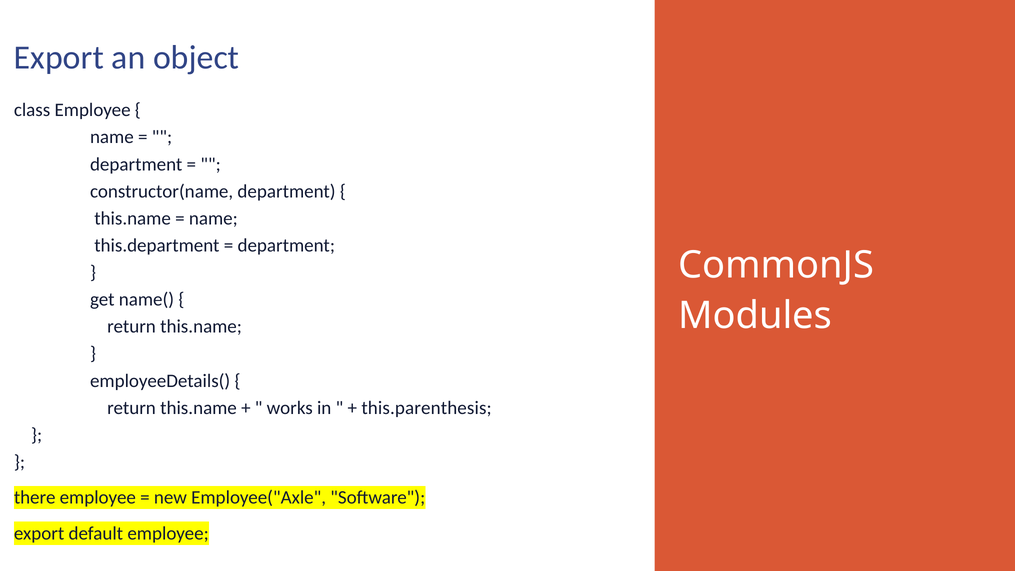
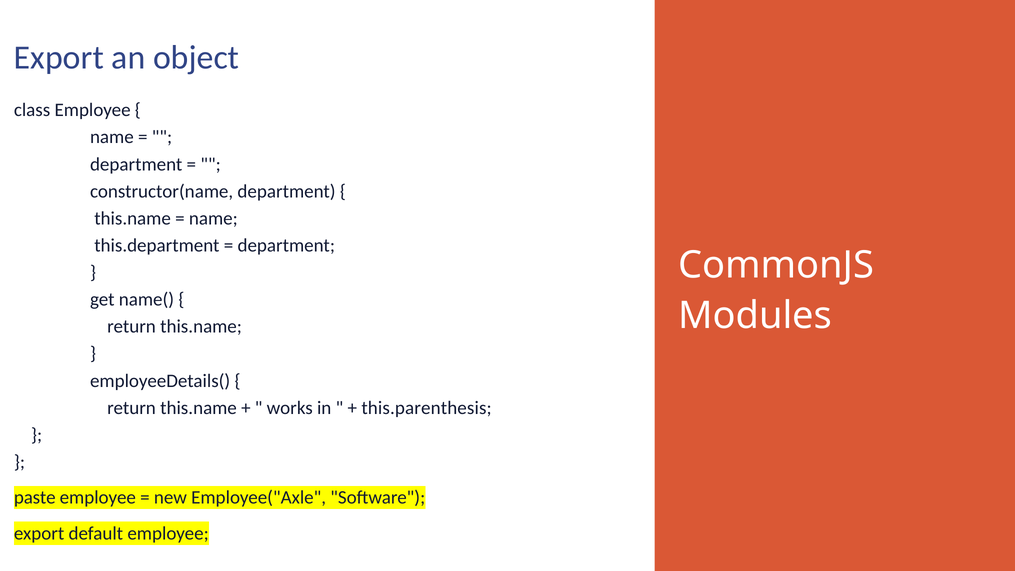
there: there -> paste (35, 498)
